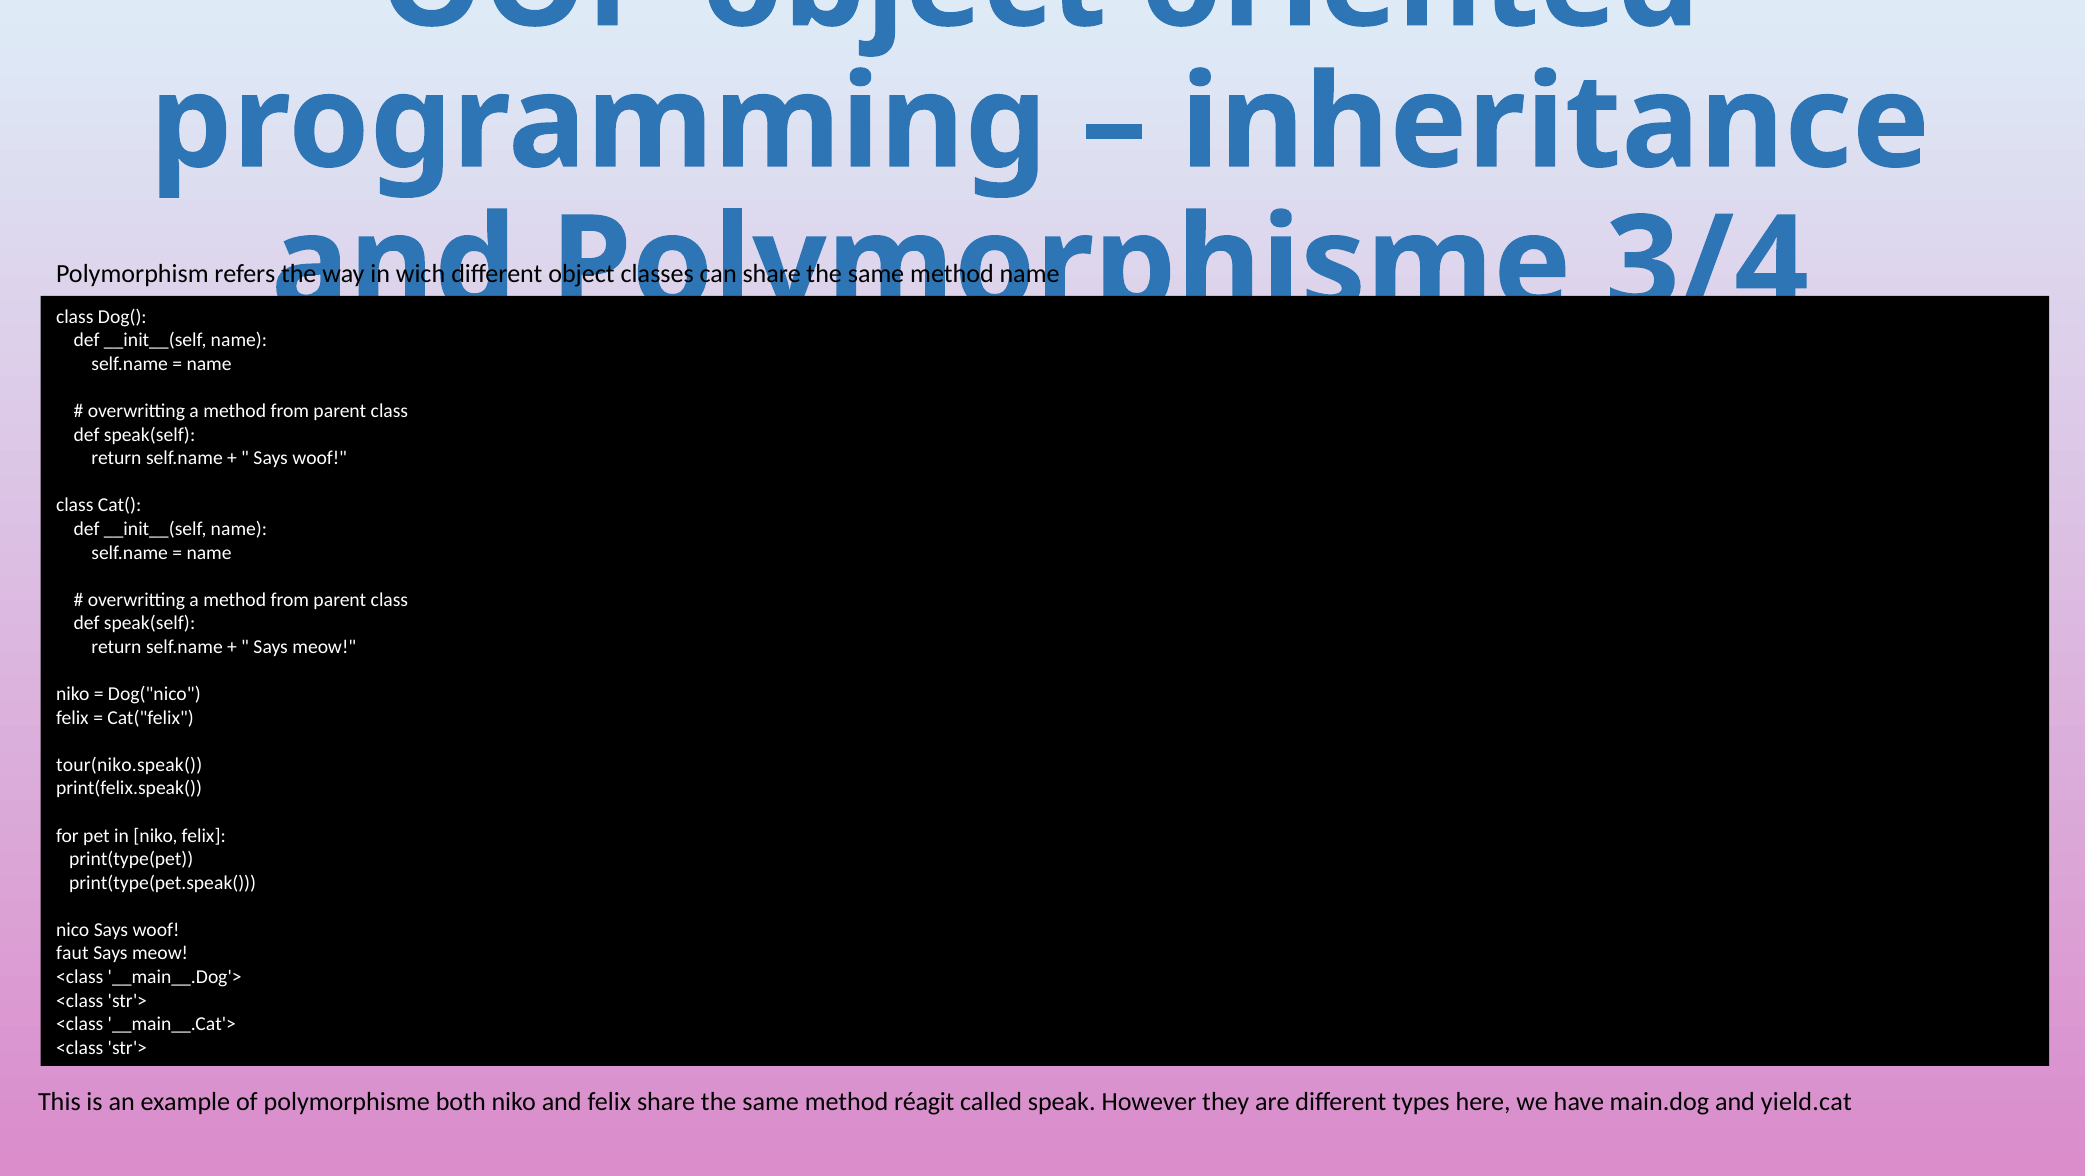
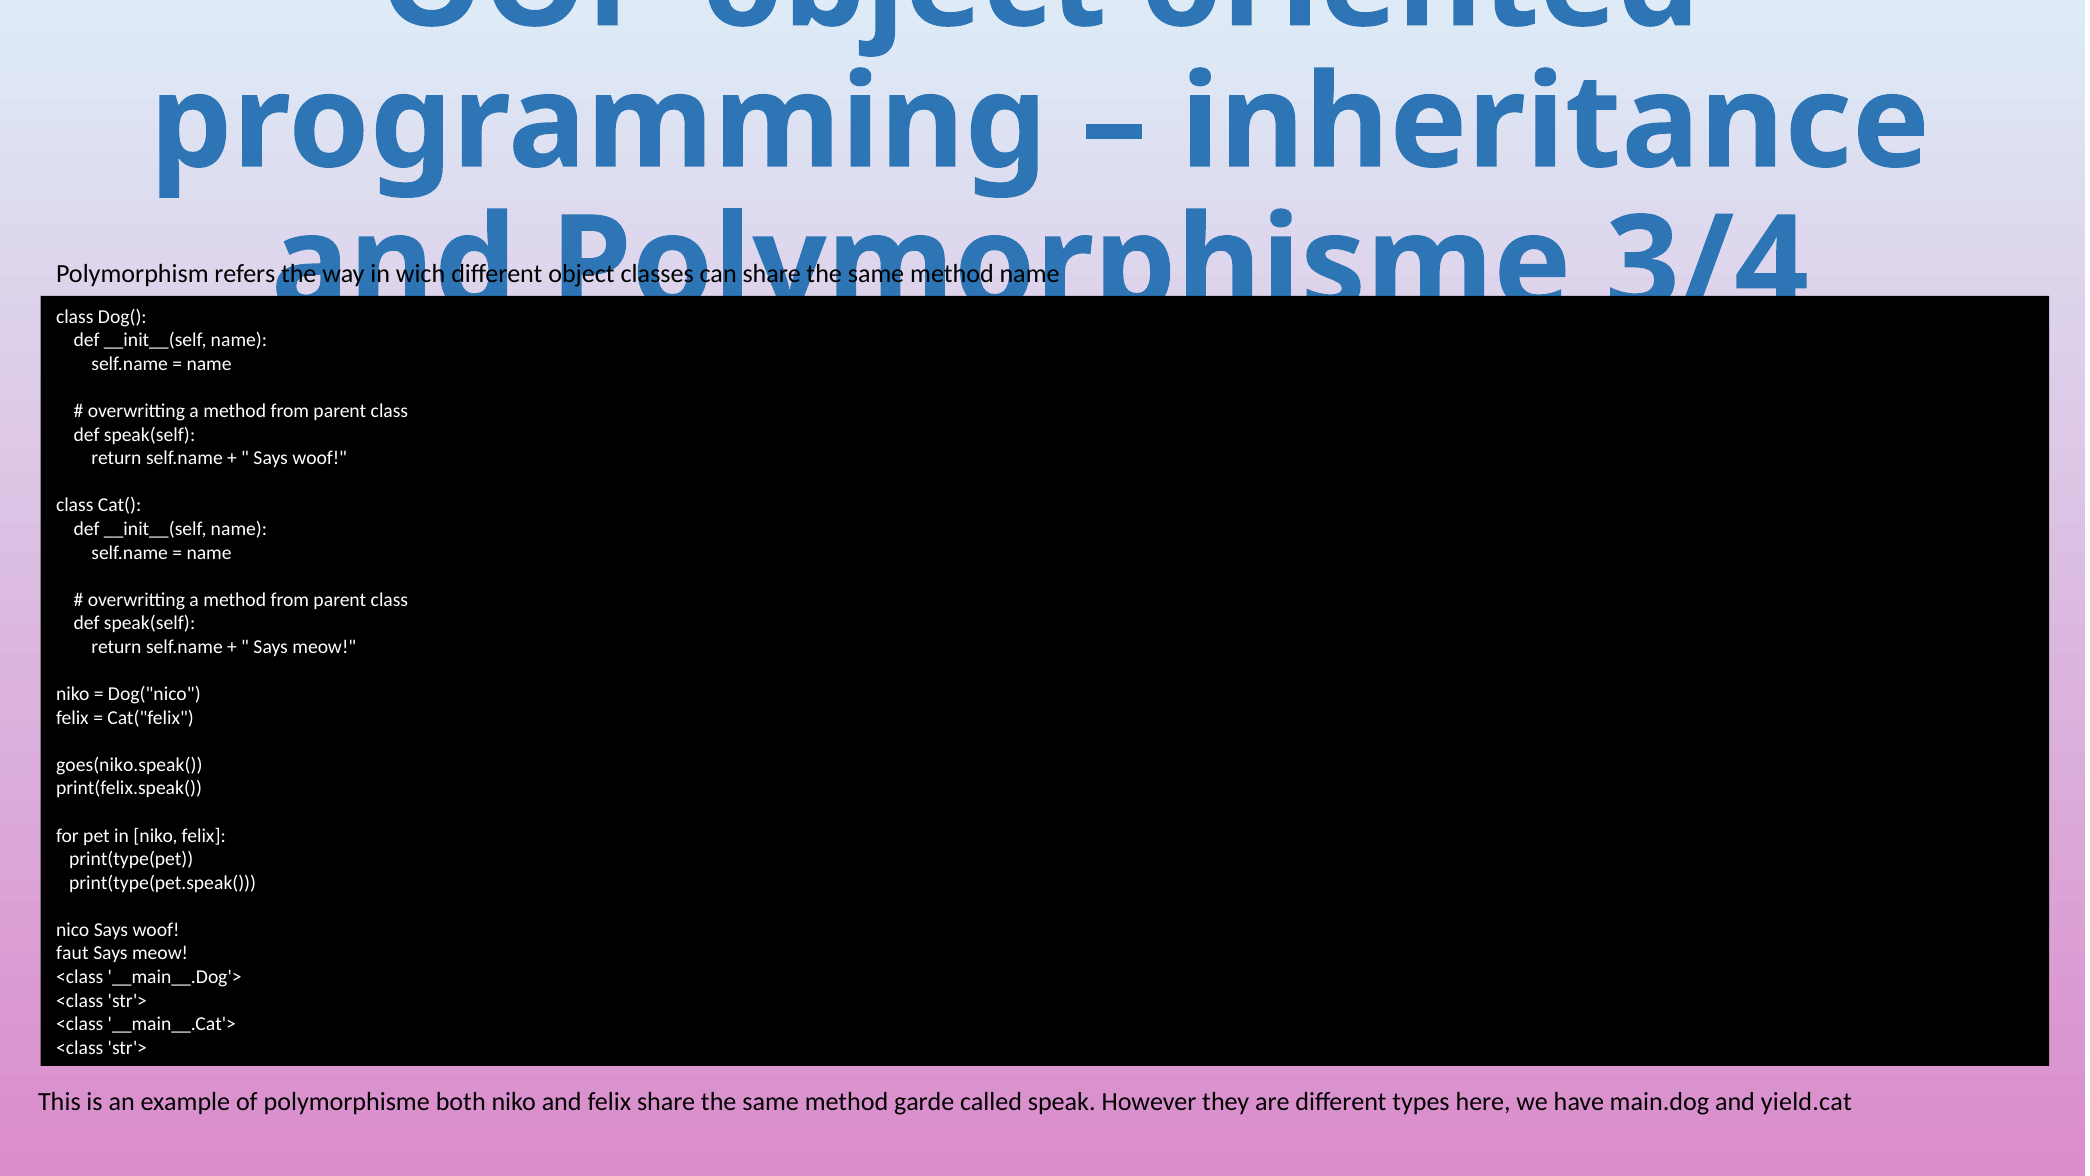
tour(niko.speak(: tour(niko.speak( -> goes(niko.speak( (129, 765)
réagit: réagit -> garde (924, 1101)
